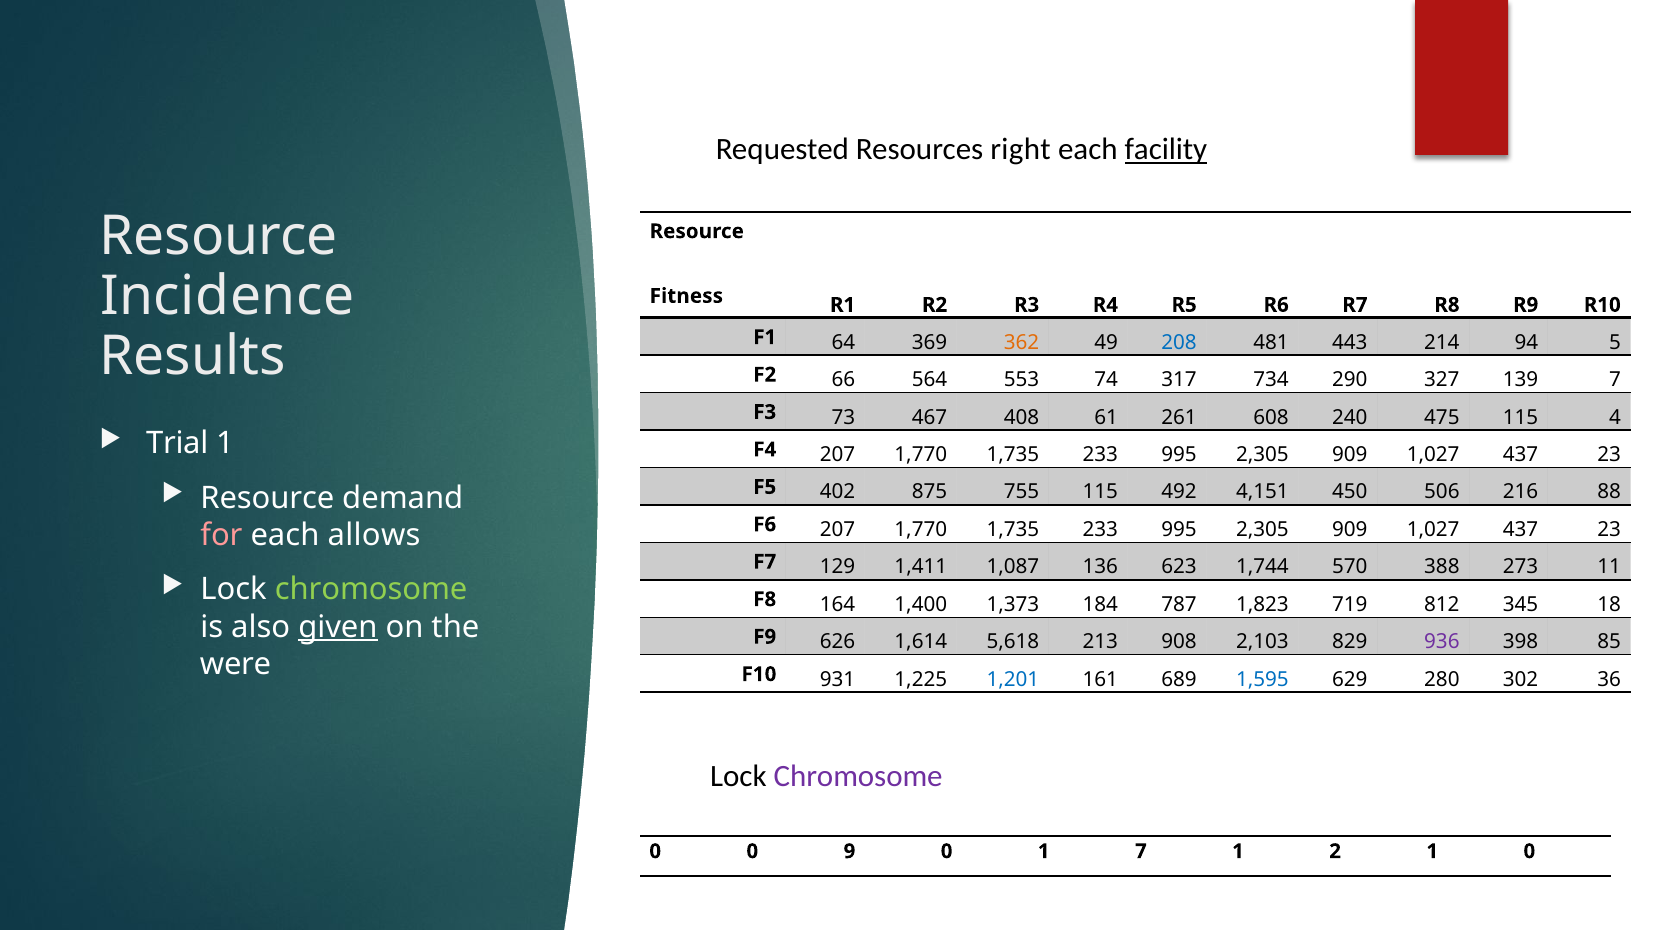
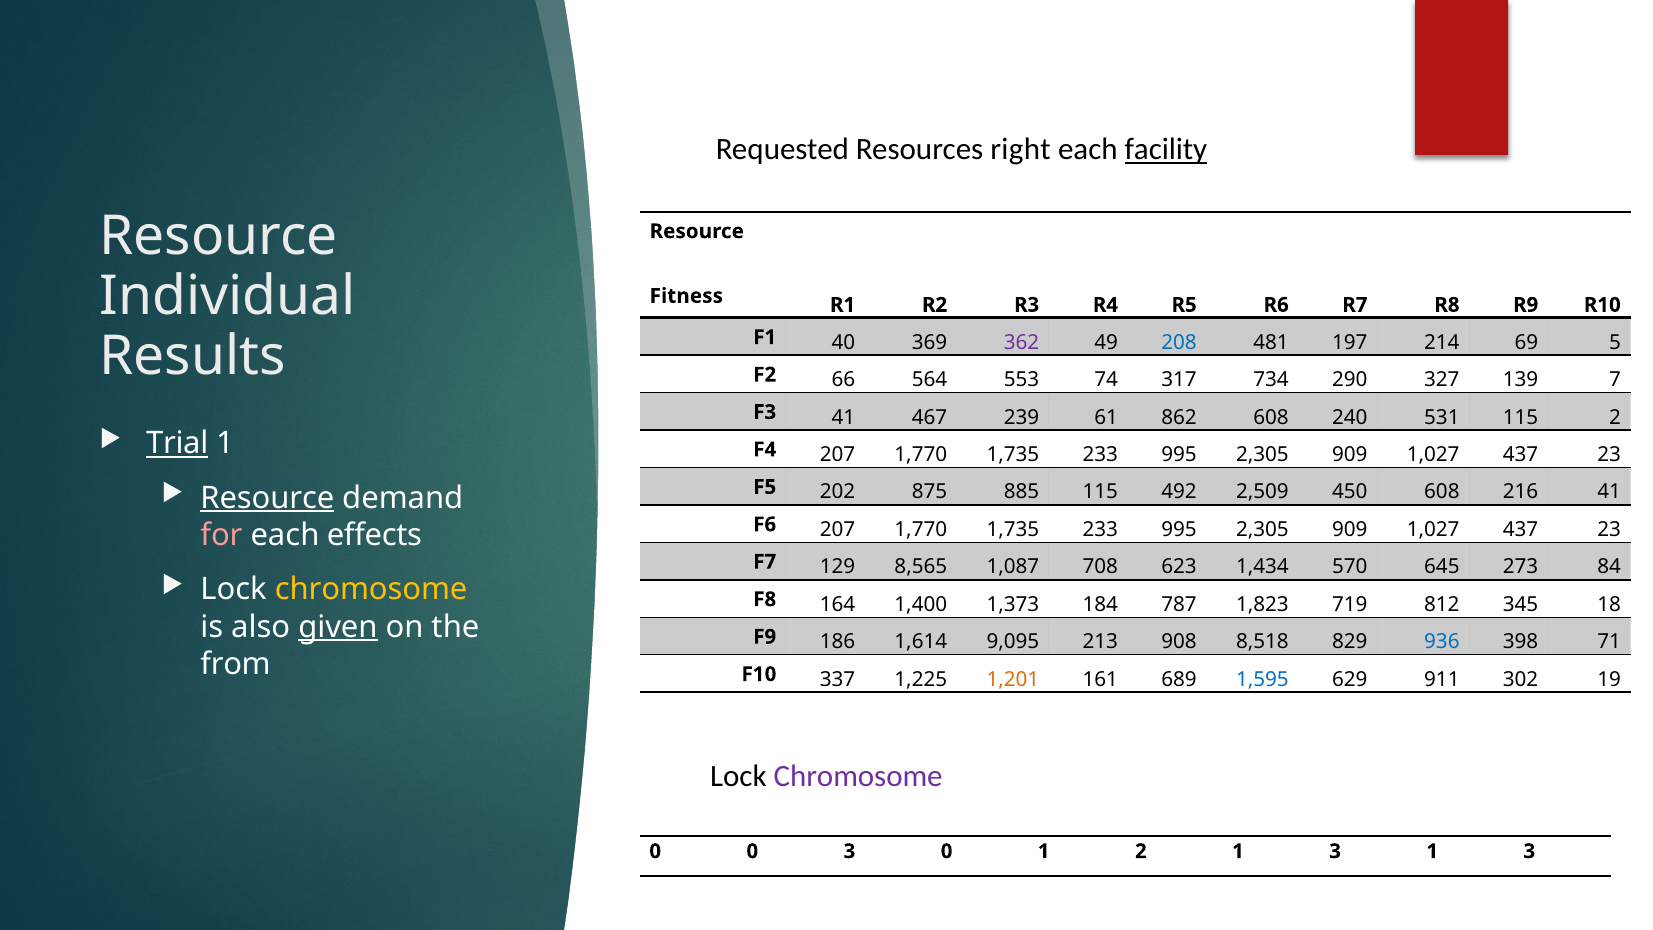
Incidence: Incidence -> Individual (228, 296)
64: 64 -> 40 (843, 342)
362 colour: orange -> purple (1022, 342)
443: 443 -> 197 (1350, 342)
94: 94 -> 69 (1526, 342)
F3 73: 73 -> 41 (843, 417)
408: 408 -> 239 (1022, 417)
261: 261 -> 862 (1179, 417)
475: 475 -> 531 (1442, 417)
115 4: 4 -> 2 (1615, 417)
Trial underline: none -> present (177, 443)
402: 402 -> 202 (837, 492)
755: 755 -> 885 (1022, 492)
4,151: 4,151 -> 2,509 (1262, 492)
450 506: 506 -> 608 (1442, 492)
216 88: 88 -> 41 (1609, 492)
Resource underline: none -> present (267, 498)
allows: allows -> effects (374, 535)
1,411: 1,411 -> 8,565 (921, 567)
136: 136 -> 708 (1100, 567)
1,744: 1,744 -> 1,434 (1262, 567)
388: 388 -> 645 (1442, 567)
11: 11 -> 84 (1609, 567)
chromosome colour: light green -> yellow (371, 590)
626: 626 -> 186 (837, 642)
5,618: 5,618 -> 9,095 (1013, 642)
2,103: 2,103 -> 8,518 (1262, 642)
936 colour: purple -> blue (1442, 642)
85: 85 -> 71 (1609, 642)
were: were -> from (236, 664)
931: 931 -> 337 (837, 679)
1,201 colour: blue -> orange (1013, 679)
280: 280 -> 911 (1442, 679)
36: 36 -> 19 (1609, 679)
0 9: 9 -> 3 (849, 851)
1 7: 7 -> 2 (1141, 851)
2: 2 -> 3 (1335, 851)
0: 0 -> 3 (1529, 851)
